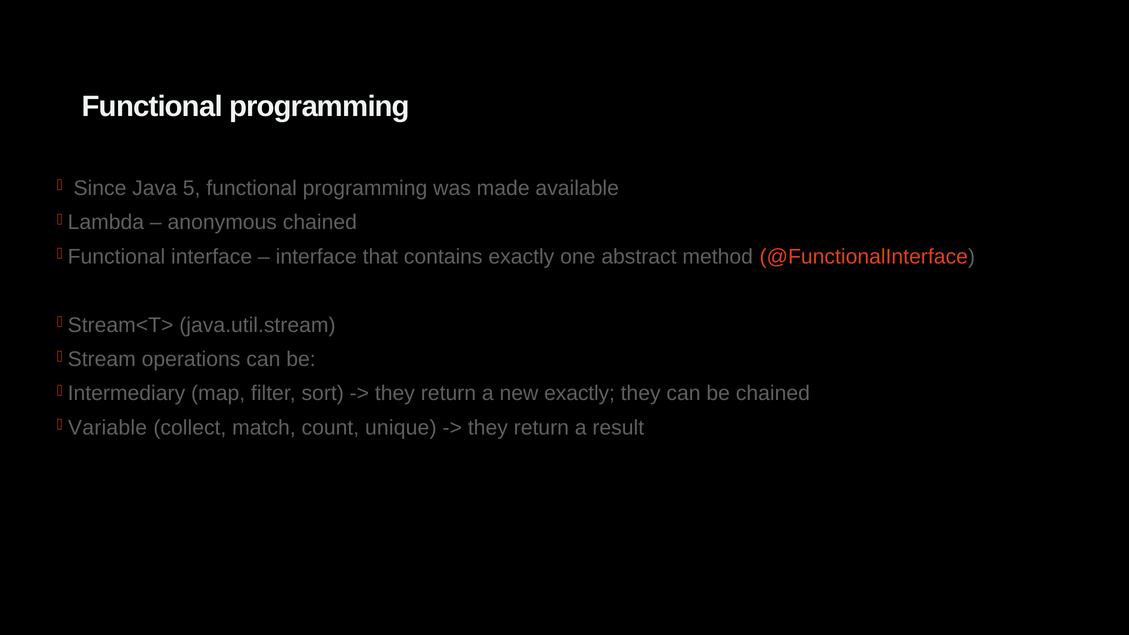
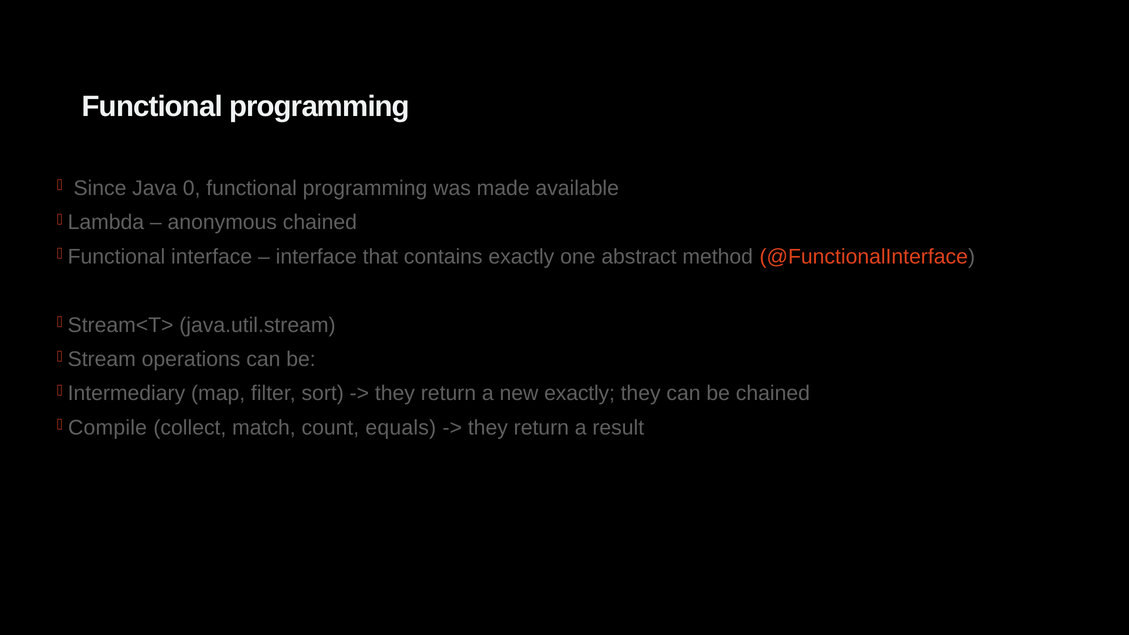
5: 5 -> 0 (192, 188)
Variable: Variable -> Compile (108, 428)
unique: unique -> equals (401, 428)
